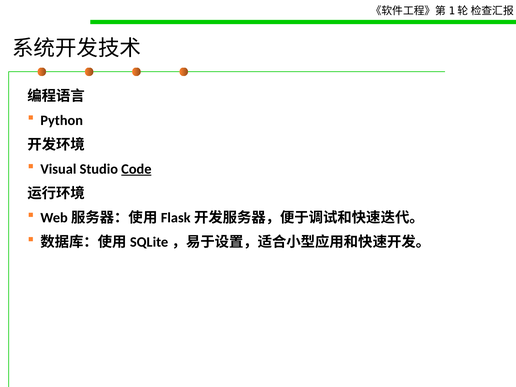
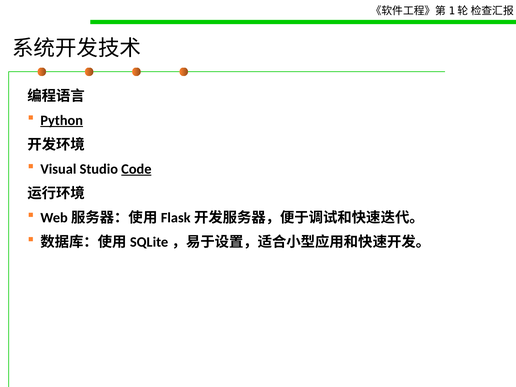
Python underline: none -> present (62, 120)
